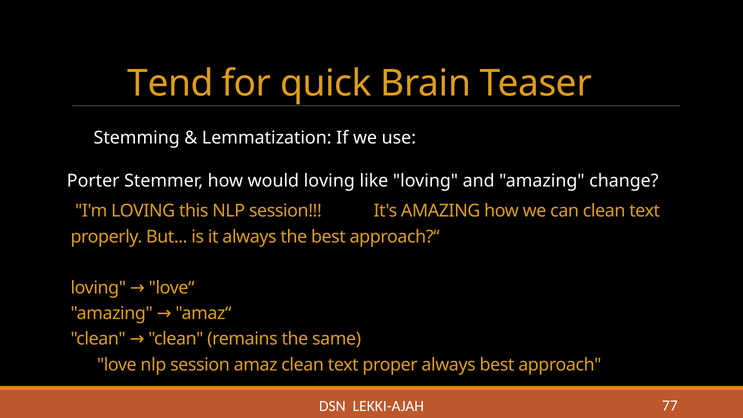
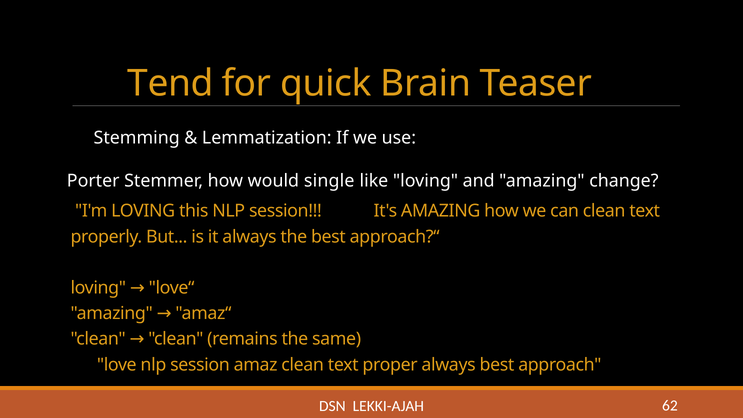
would loving: loving -> single (329, 181)
77: 77 -> 62 (670, 406)
